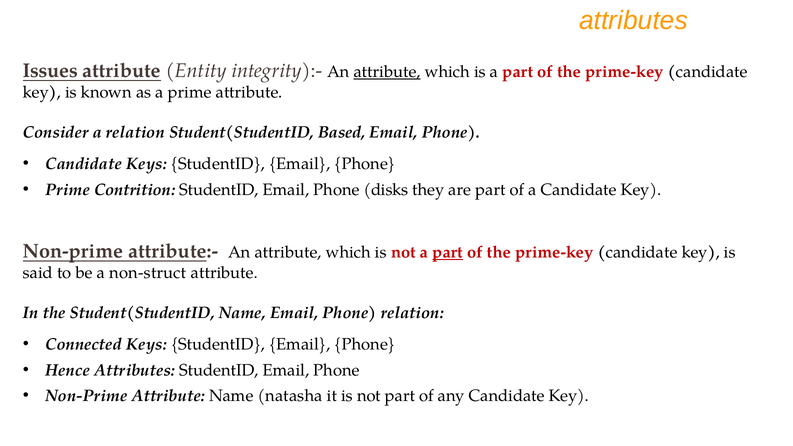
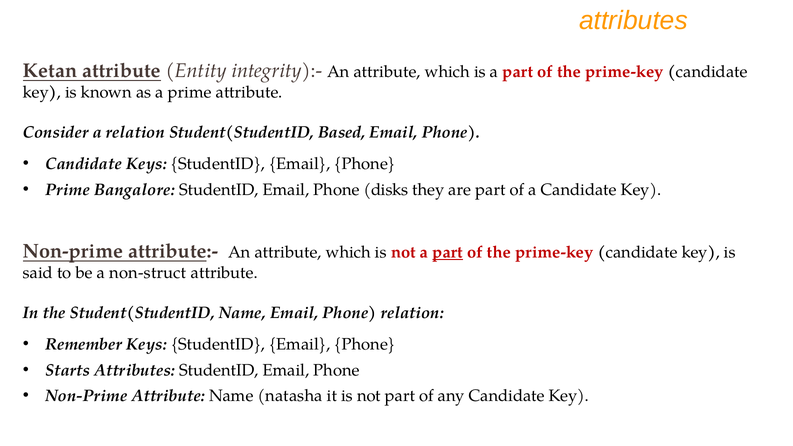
Issues: Issues -> Ketan (50, 71)
attribute underline: present -> none (387, 72)
Contrition: Contrition -> Bangalore (135, 190)
Connected: Connected -> Remember (84, 344)
Hence: Hence -> Starts (68, 370)
